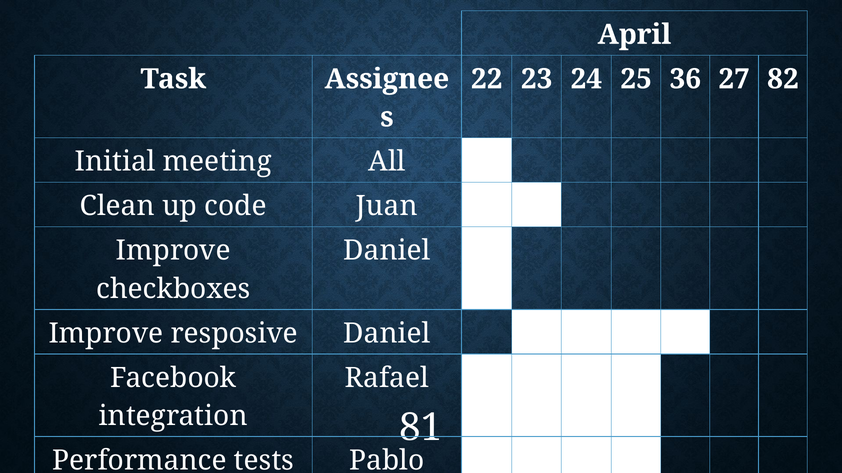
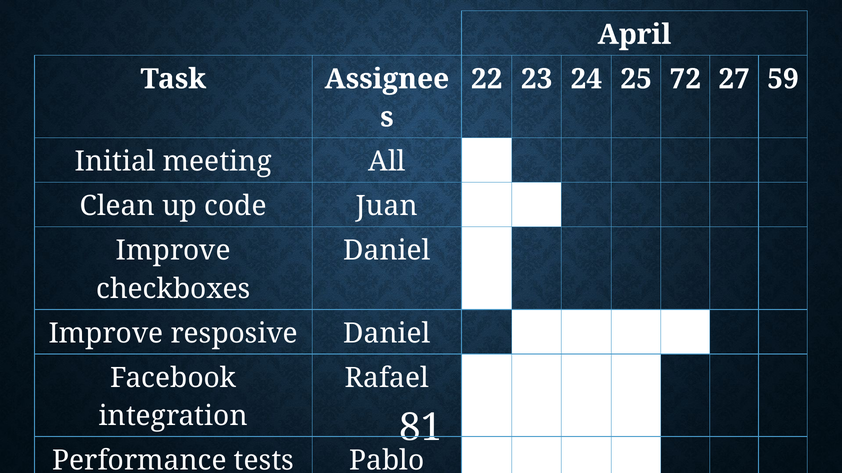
36: 36 -> 72 (685, 79)
82: 82 -> 59 (783, 79)
